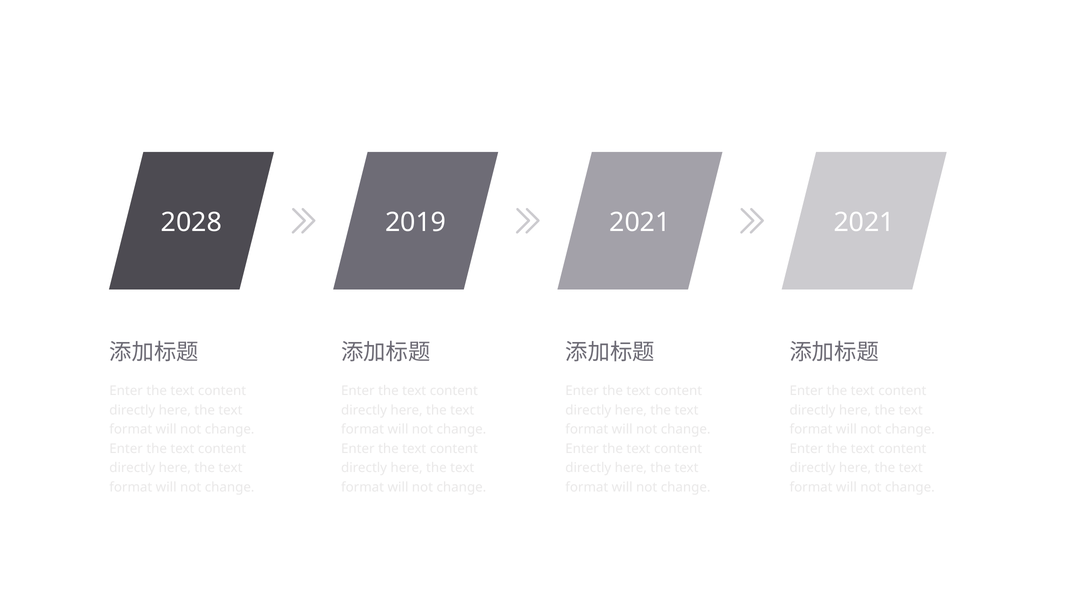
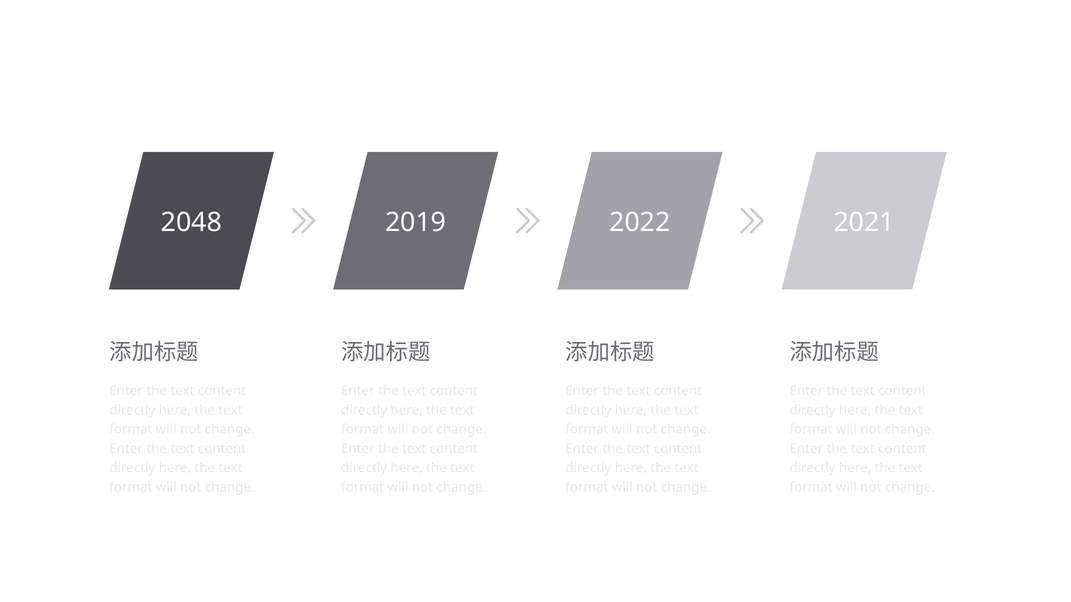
2028: 2028 -> 2048 (191, 222)
2019 2021: 2021 -> 2022 (640, 222)
